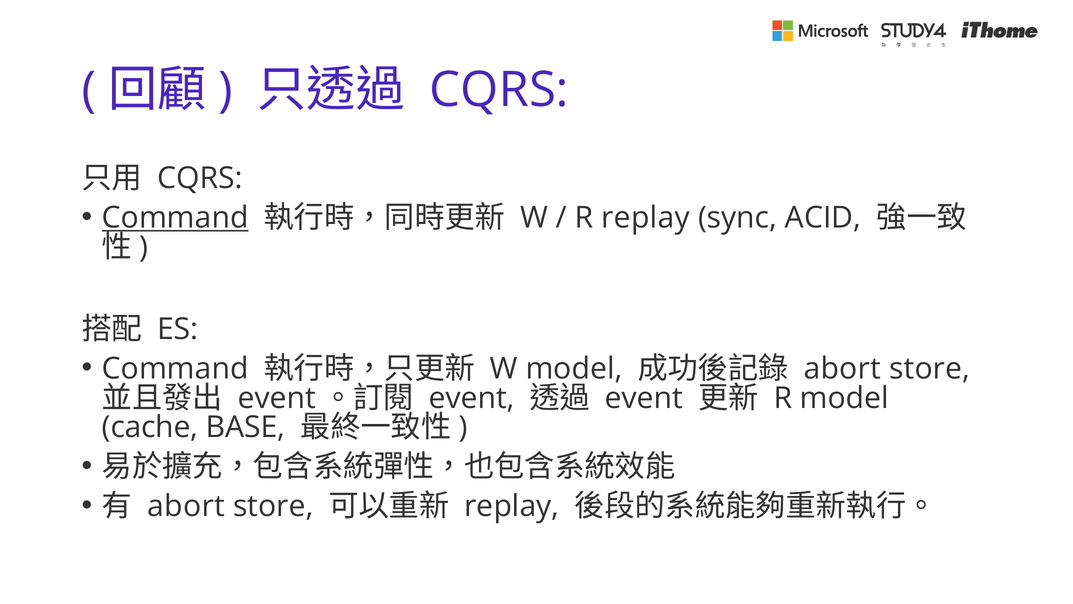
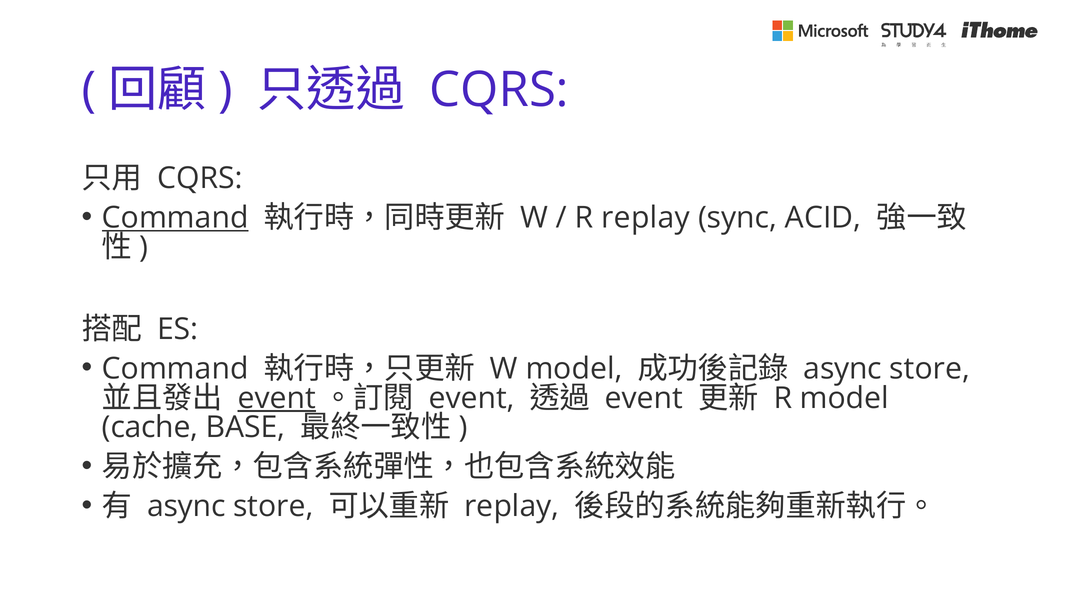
abort: abort -> async (843, 368)
event underline: none -> present (277, 398)
abort: abort -> async (186, 506)
